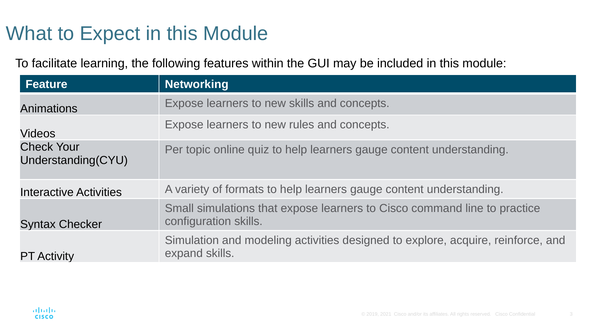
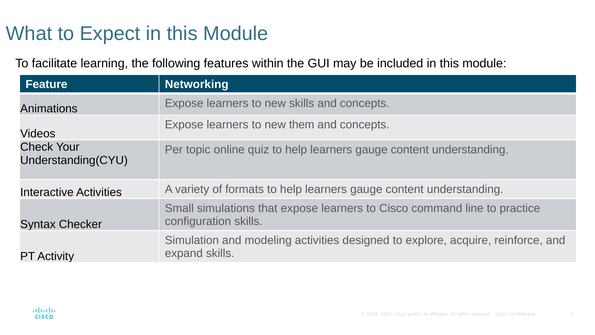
rules: rules -> them (302, 125)
